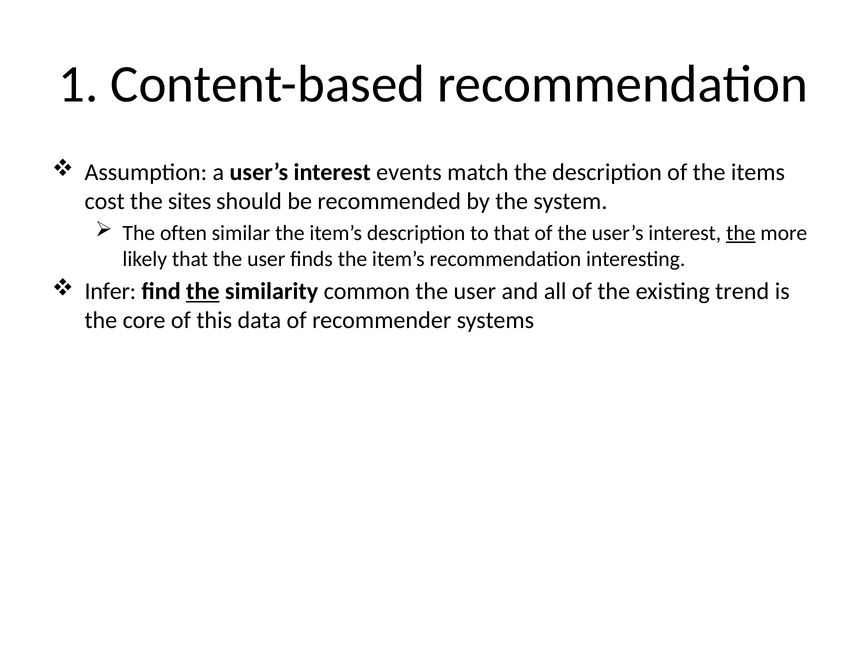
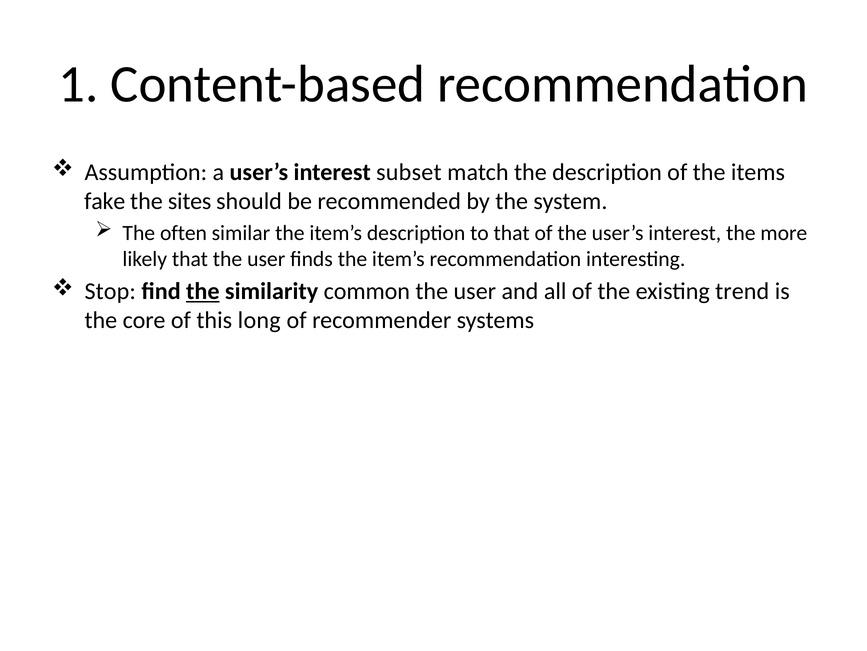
events: events -> subset (409, 172)
cost: cost -> fake (105, 201)
the underline: present -> none (741, 233)
Infer: Infer -> Stop (110, 291)
data: data -> long (259, 320)
